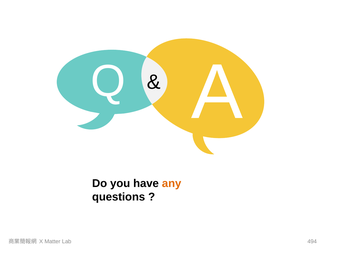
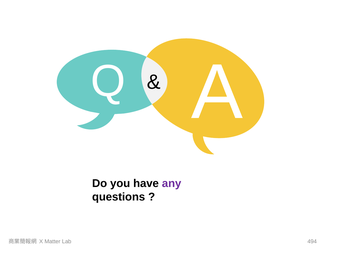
any colour: orange -> purple (172, 183)
